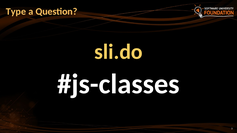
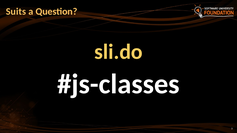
Type: Type -> Suits (16, 12)
